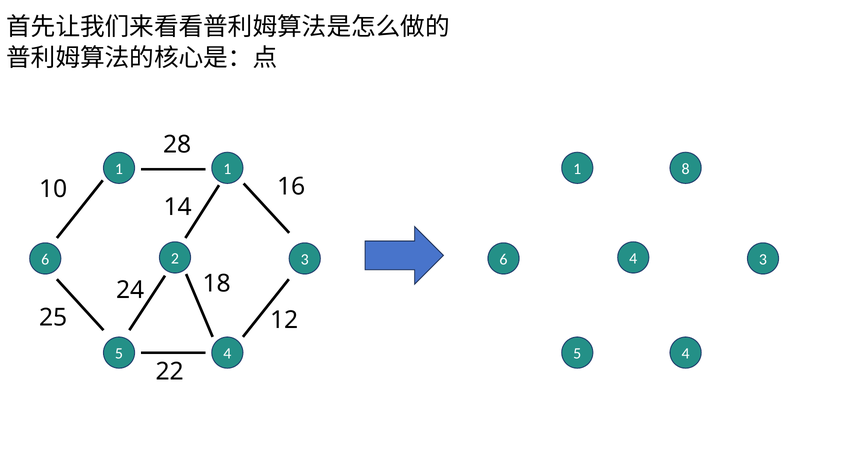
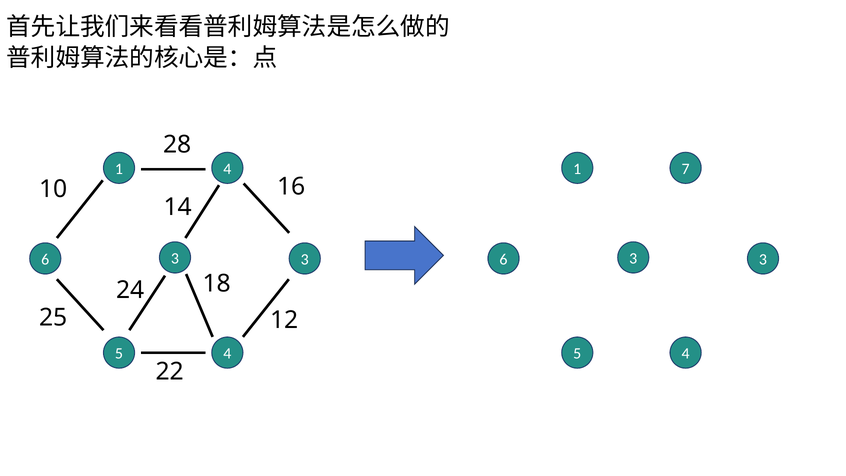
1 1: 1 -> 4 (227, 169)
8: 8 -> 7 (686, 169)
2: 2 -> 3 (175, 258)
4: 4 -> 3 (633, 258)
